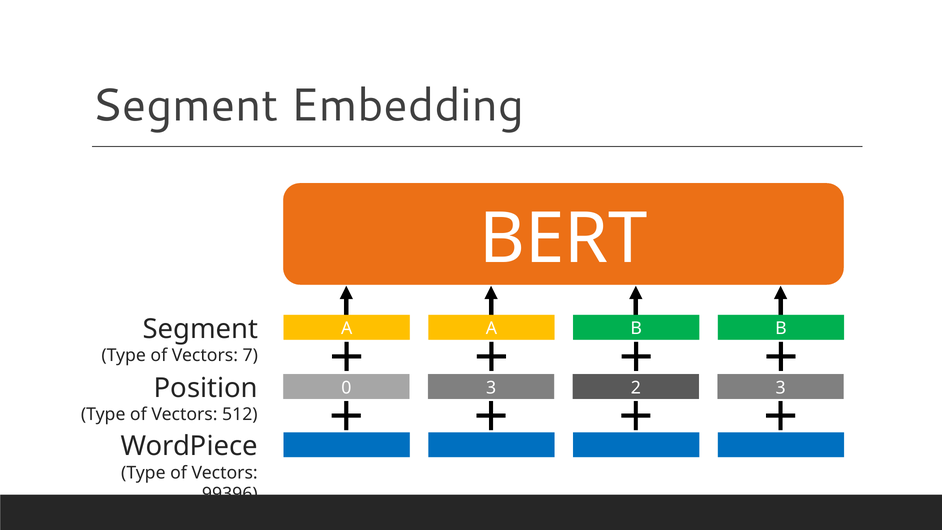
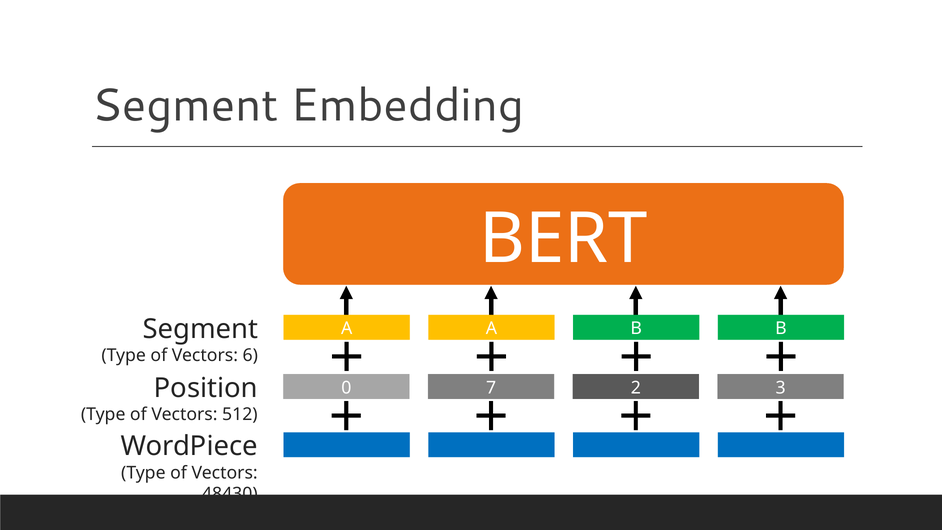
7: 7 -> 6 (250, 355)
0 3: 3 -> 7 (491, 388)
99396: 99396 -> 48430 (230, 494)
